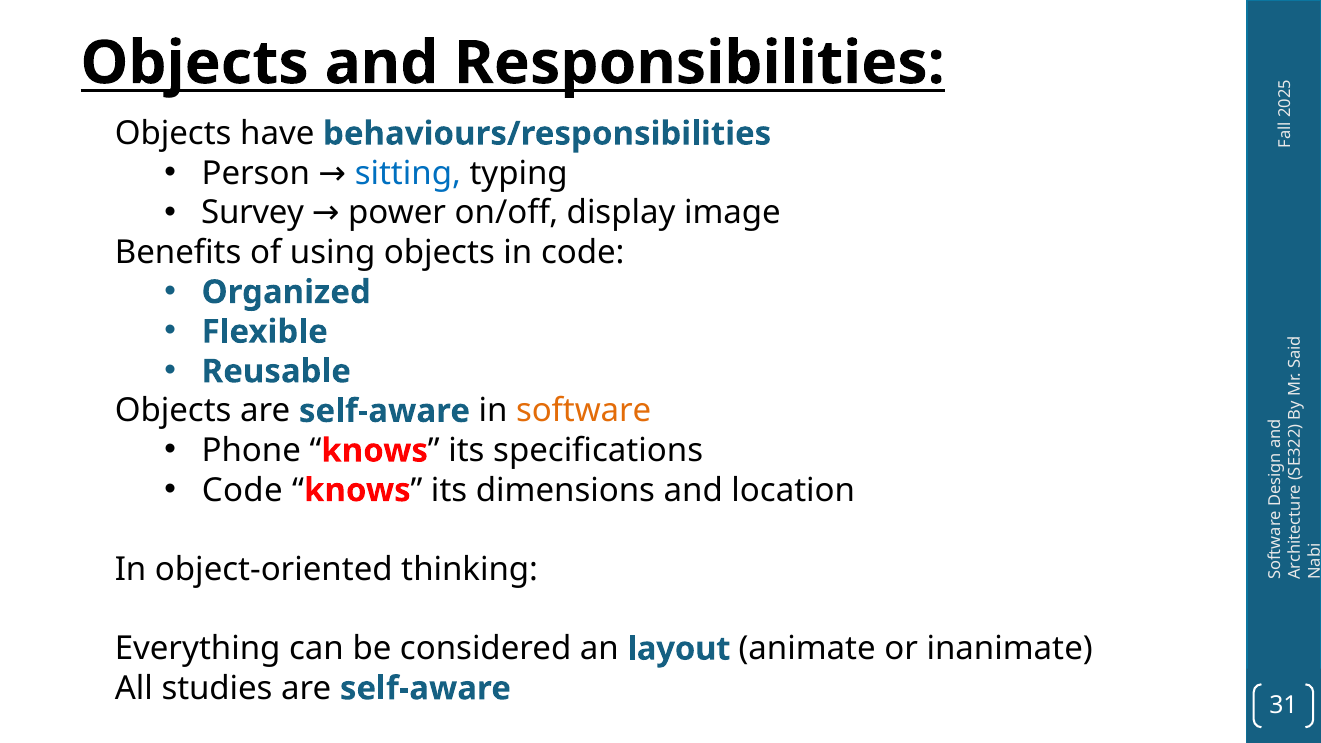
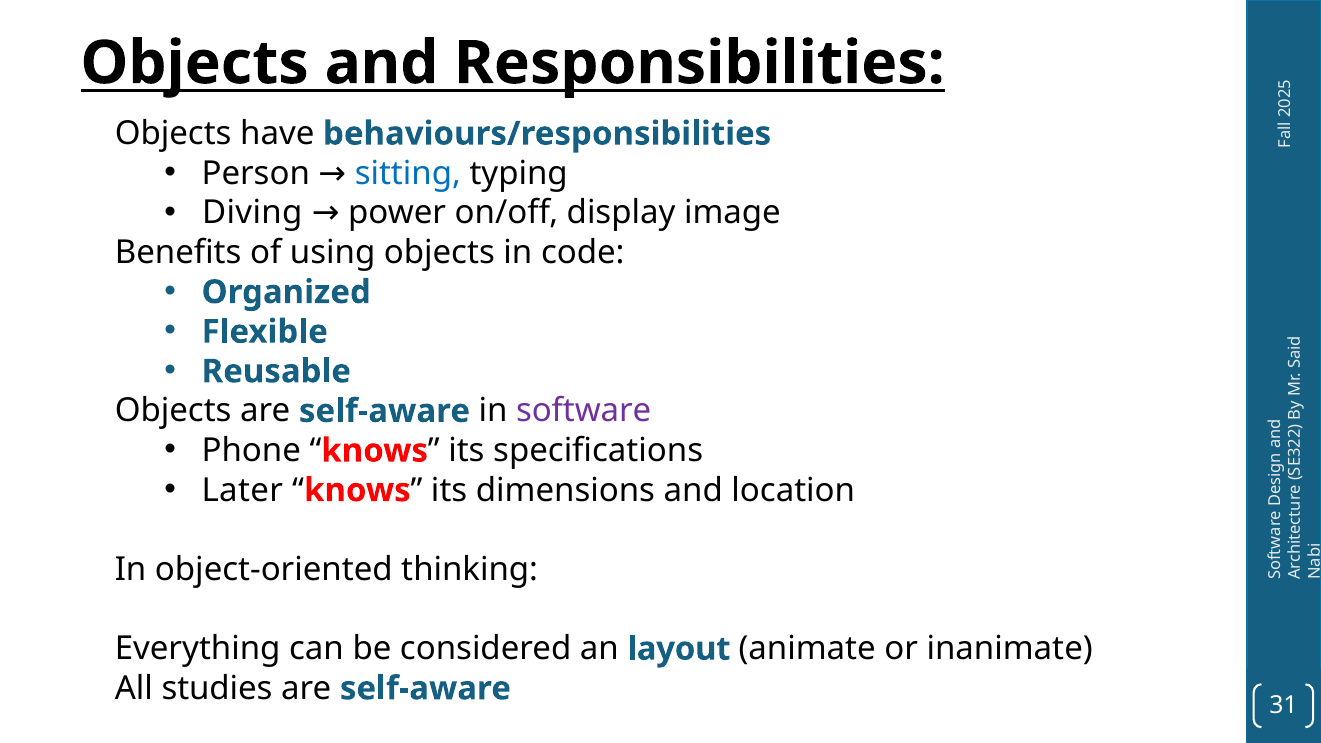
Survey: Survey -> Diving (252, 213)
software colour: orange -> purple (584, 411)
Code: Code -> Later (242, 490)
